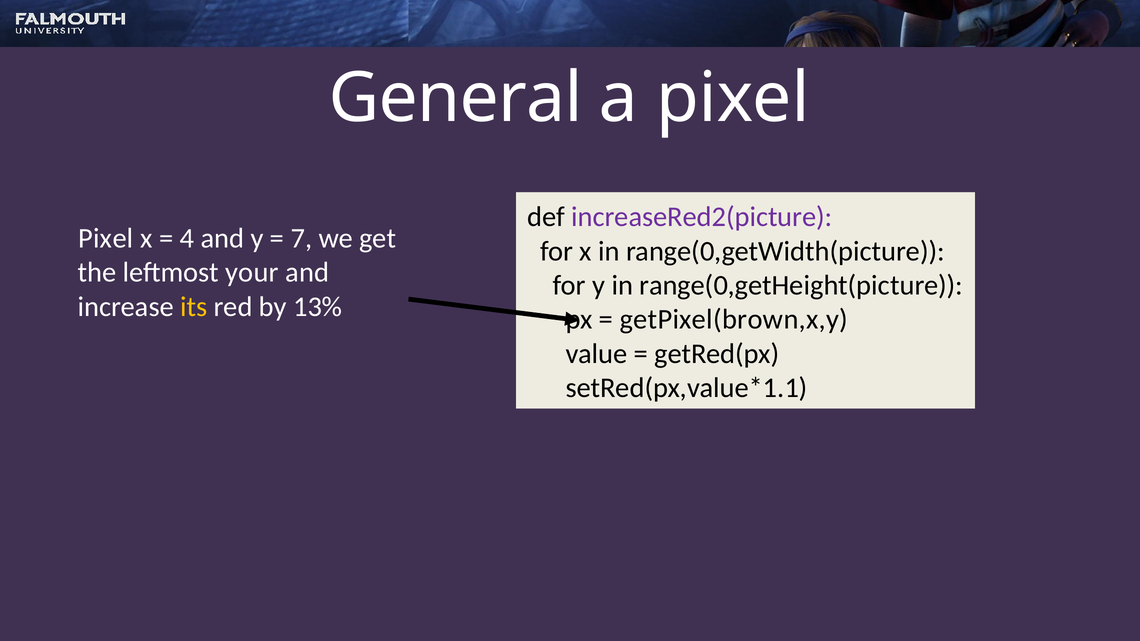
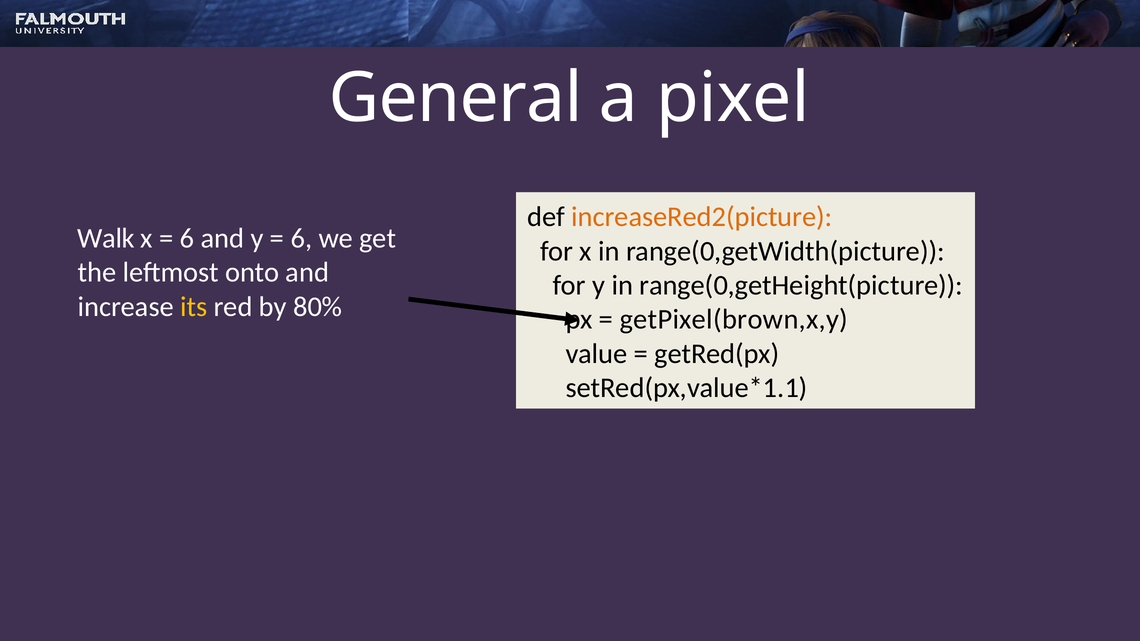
increaseRed2(picture colour: purple -> orange (702, 217)
Pixel: Pixel -> Walk (106, 238)
4: 4 -> 6 (187, 238)
7: 7 -> 6 (301, 238)
your: your -> onto (252, 273)
13%: 13% -> 80% (318, 307)
